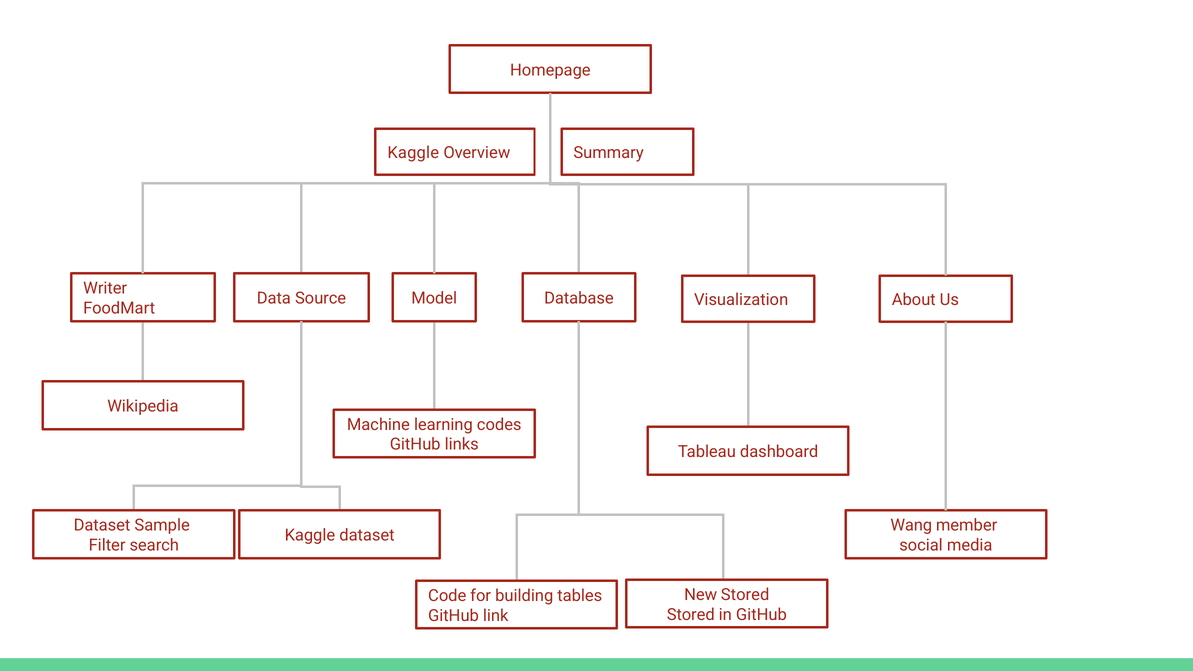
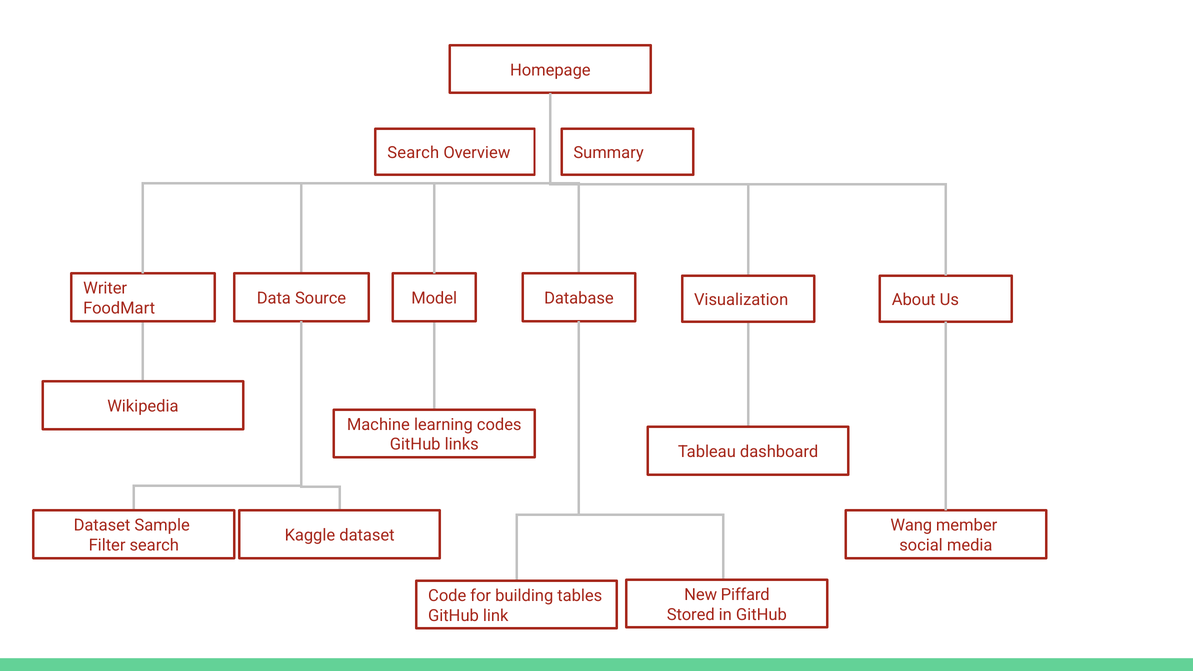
Kaggle: Kaggle -> Search (413, 153)
New Stored: Stored -> Piffard (745, 595)
